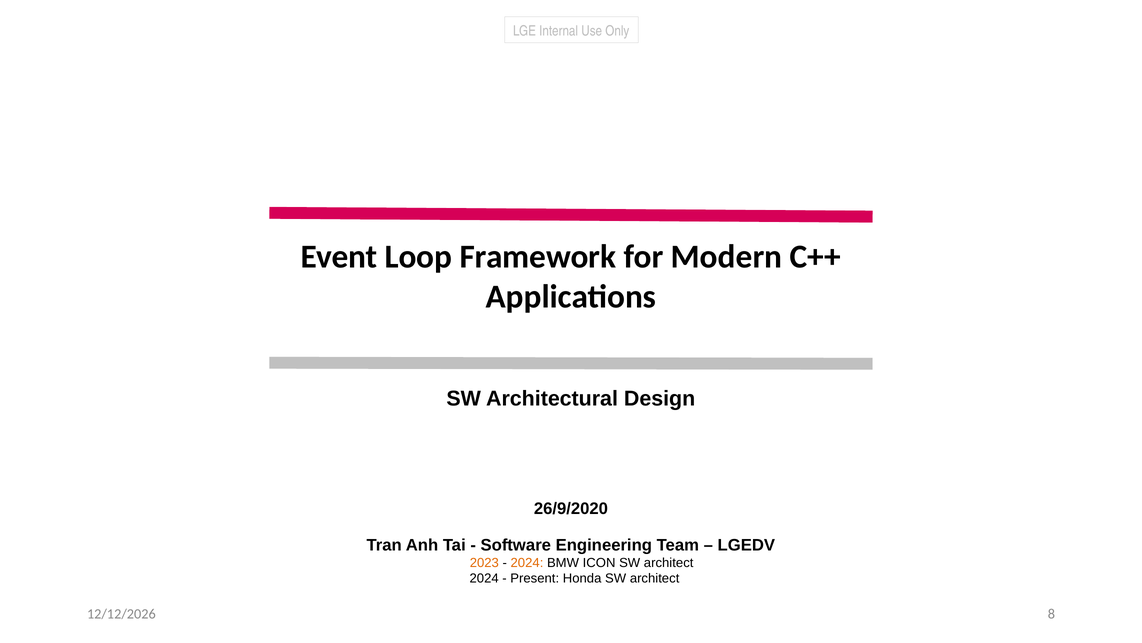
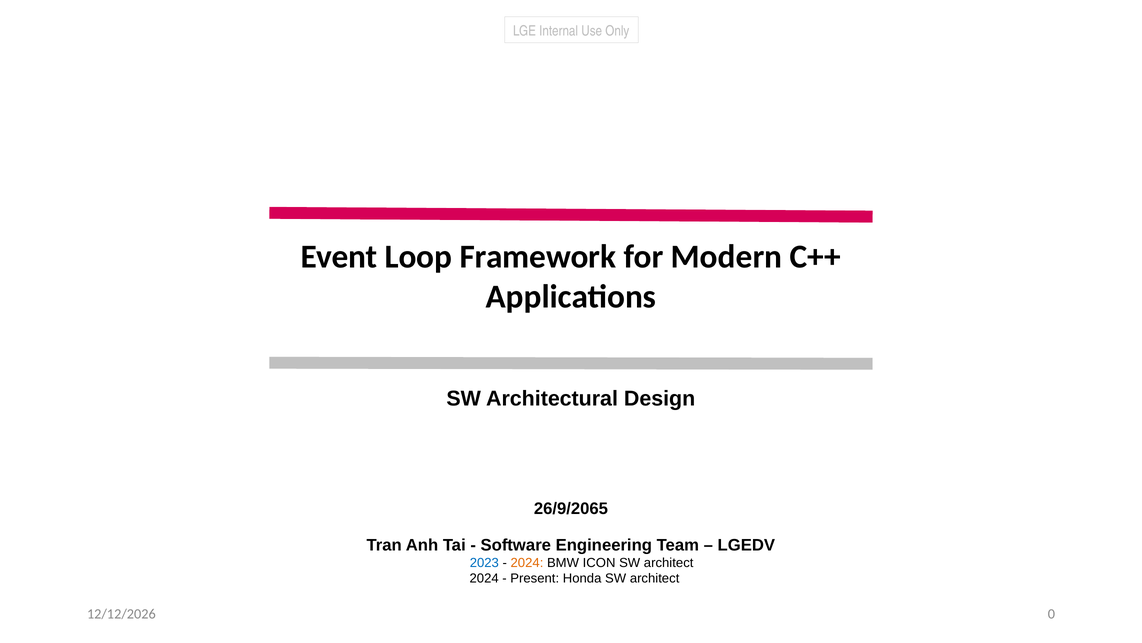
26/9/2020: 26/9/2020 -> 26/9/2065 (571, 508)
2023 colour: orange -> blue (484, 562)
8: 8 -> 0 (1051, 613)
